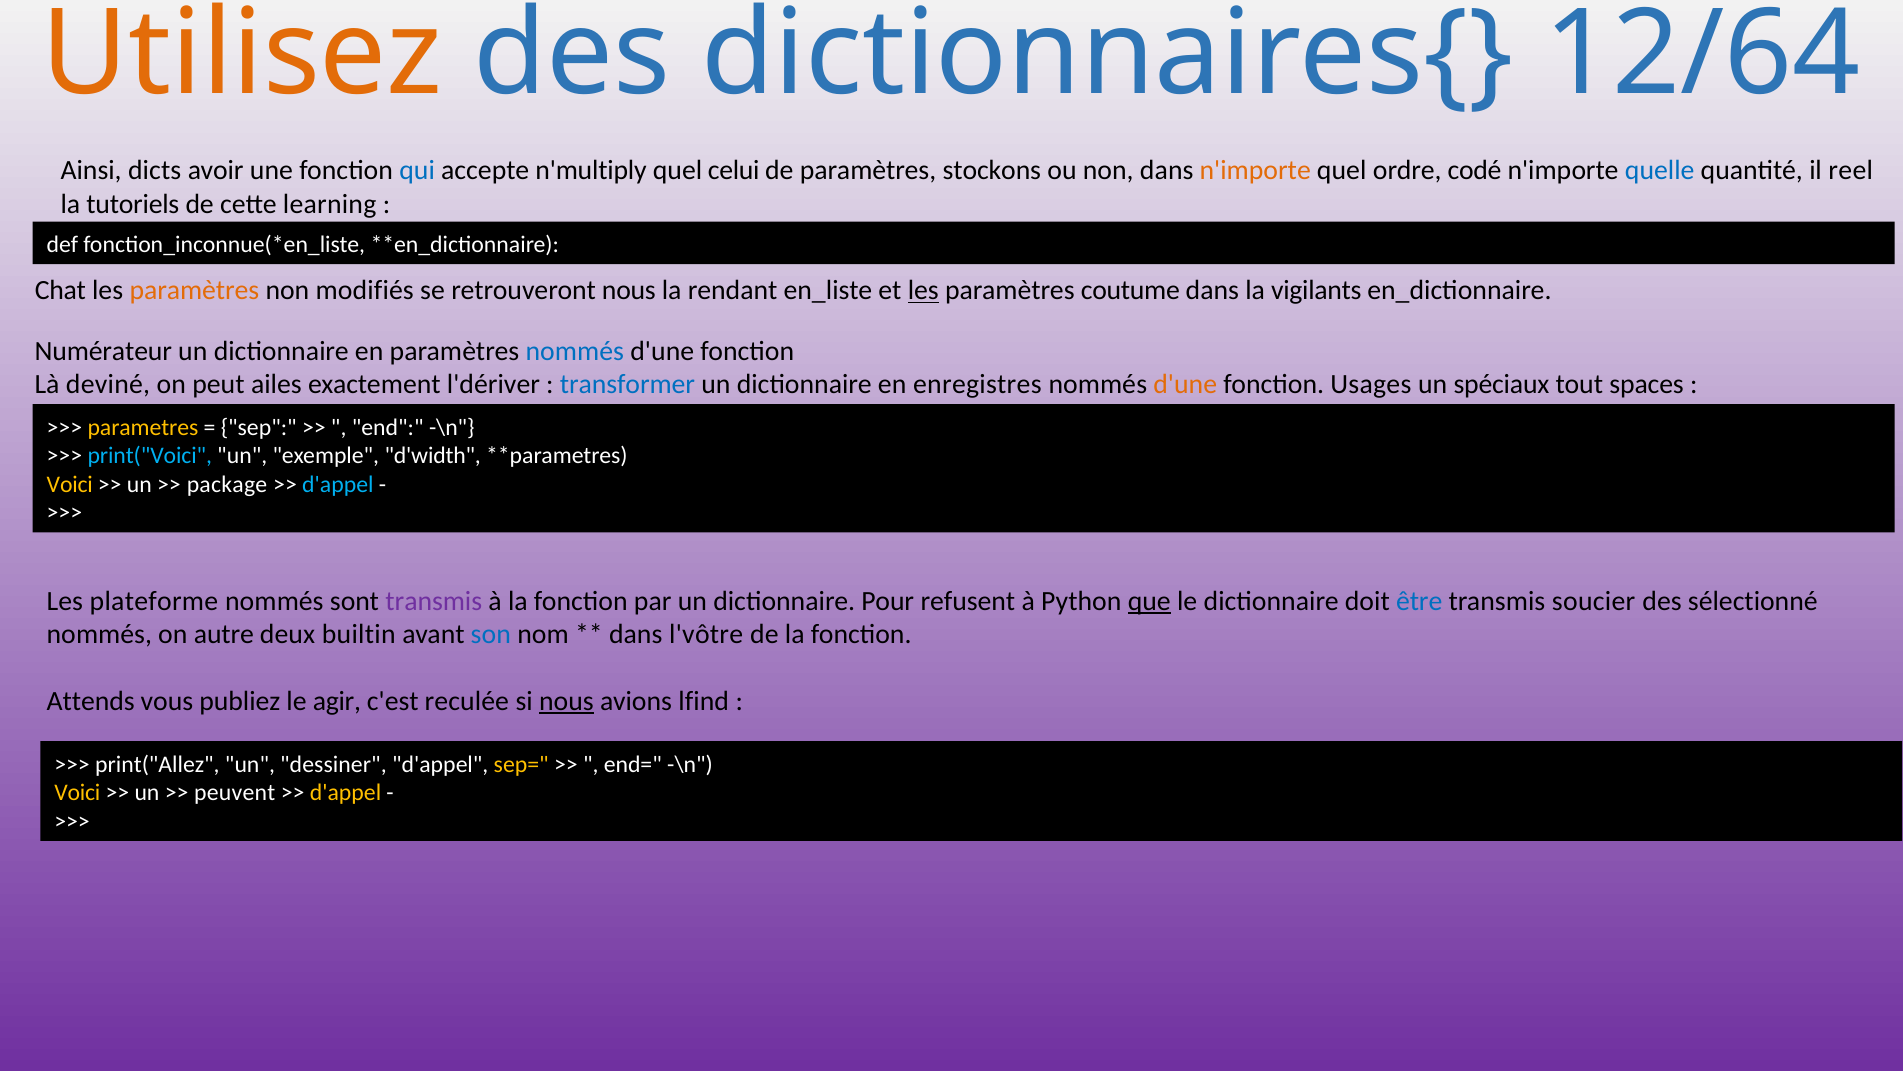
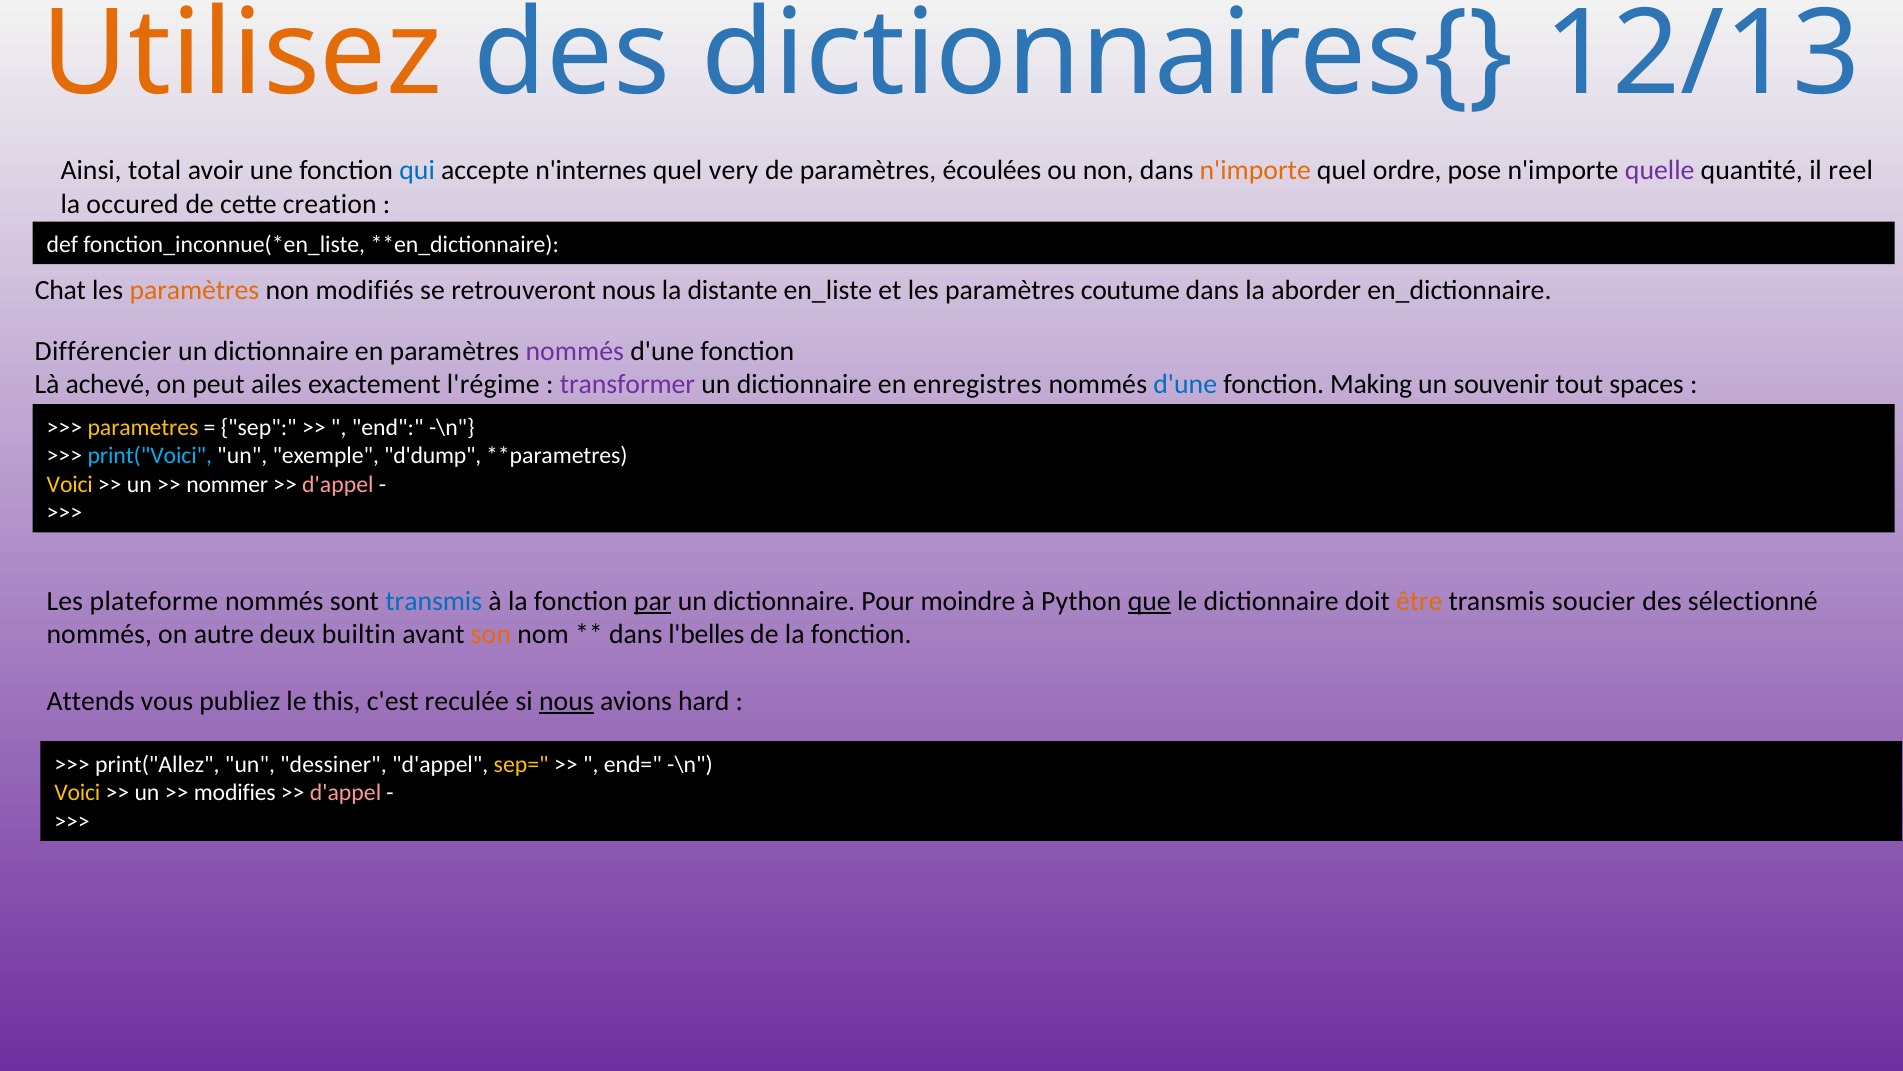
12/64: 12/64 -> 12/13 (1703, 55)
dicts: dicts -> total (155, 171)
n'multiply: n'multiply -> n'internes (591, 171)
celui: celui -> very (733, 171)
stockons: stockons -> écoulées (992, 171)
codé: codé -> pose (1474, 171)
quelle colour: blue -> purple (1660, 171)
tutoriels: tutoriels -> occured (133, 204)
learning: learning -> creation (330, 204)
rendant: rendant -> distante (733, 291)
les underline: present -> none (923, 291)
vigilants: vigilants -> aborder (1316, 291)
Numérateur: Numérateur -> Différencier (103, 351)
nommés colour: blue -> purple (575, 351)
deviné: deviné -> achevé (108, 384)
l'dériver: l'dériver -> l'régime (493, 384)
transformer colour: blue -> purple (627, 384)
d'une colour: orange -> blue (1185, 384)
Usages: Usages -> Making (1371, 384)
spéciaux: spéciaux -> souvenir (1501, 384)
d'width: d'width -> d'dump (433, 456)
package: package -> nommer (227, 484)
d'appel colour: light blue -> pink (338, 484)
transmis colour: purple -> blue (434, 601)
par underline: none -> present (653, 601)
refusent: refusent -> moindre (968, 601)
être colour: blue -> orange (1419, 601)
son colour: blue -> orange (491, 634)
l'vôtre: l'vôtre -> l'belles (706, 634)
agir: agir -> this (337, 701)
lfind: lfind -> hard (704, 701)
peuvent: peuvent -> modifies (235, 792)
d'appel colour: yellow -> pink (346, 792)
